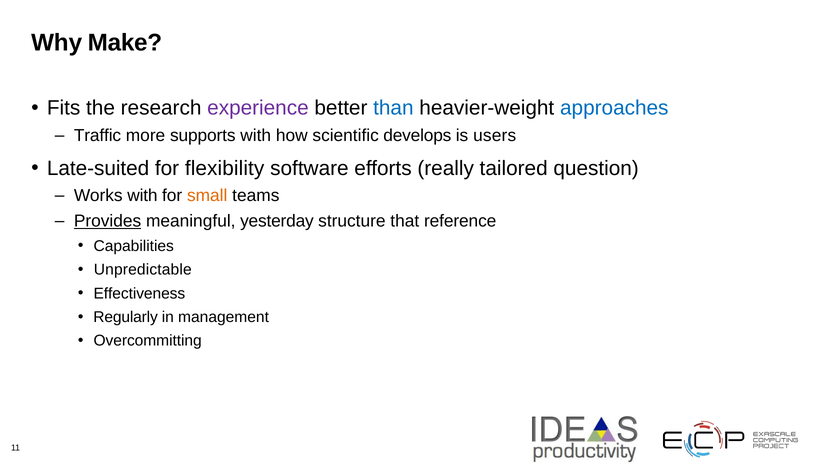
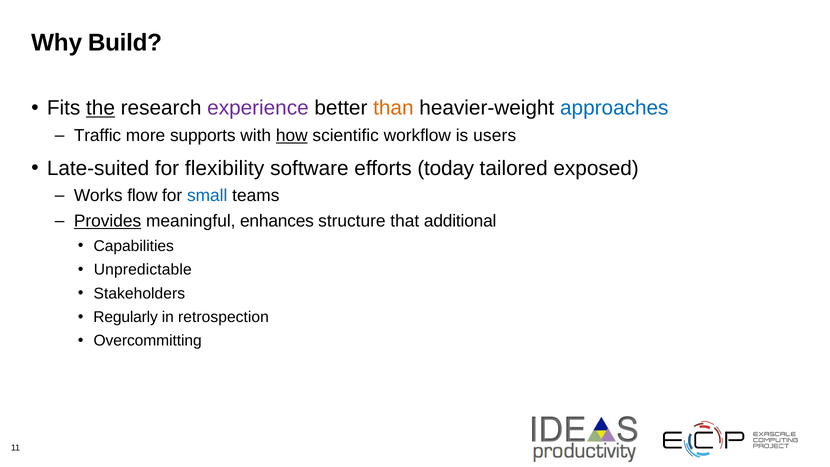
Make: Make -> Build (125, 43)
the underline: none -> present (101, 108)
than colour: blue -> orange (393, 108)
how underline: none -> present (292, 136)
develops: develops -> workflow (417, 136)
really: really -> today (446, 168)
question: question -> exposed (596, 168)
Works with: with -> flow (142, 196)
small colour: orange -> blue (207, 196)
yesterday: yesterday -> enhances (277, 221)
reference: reference -> additional (460, 221)
Effectiveness: Effectiveness -> Stakeholders (139, 293)
management: management -> retrospection (223, 317)
